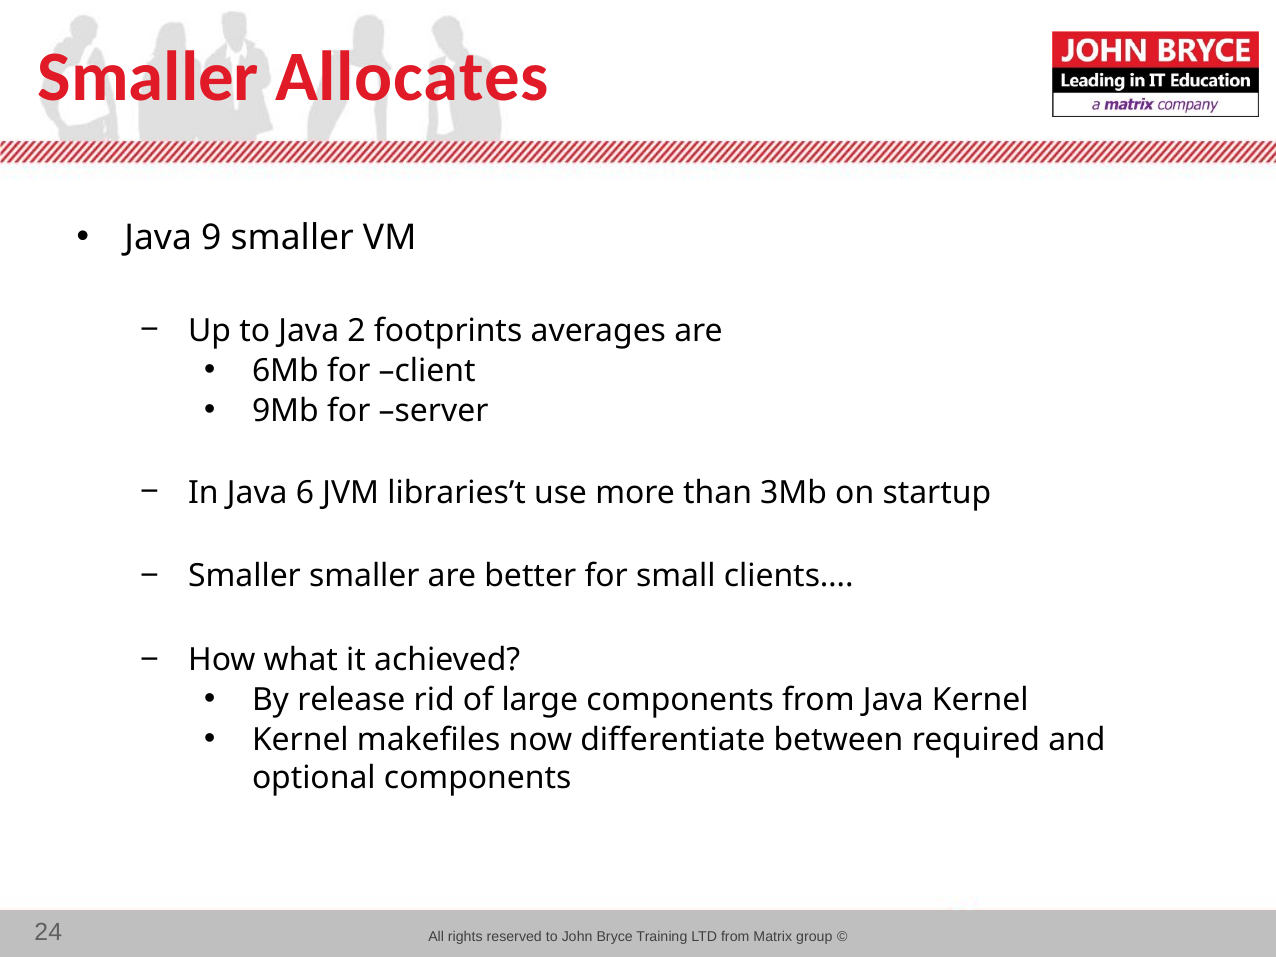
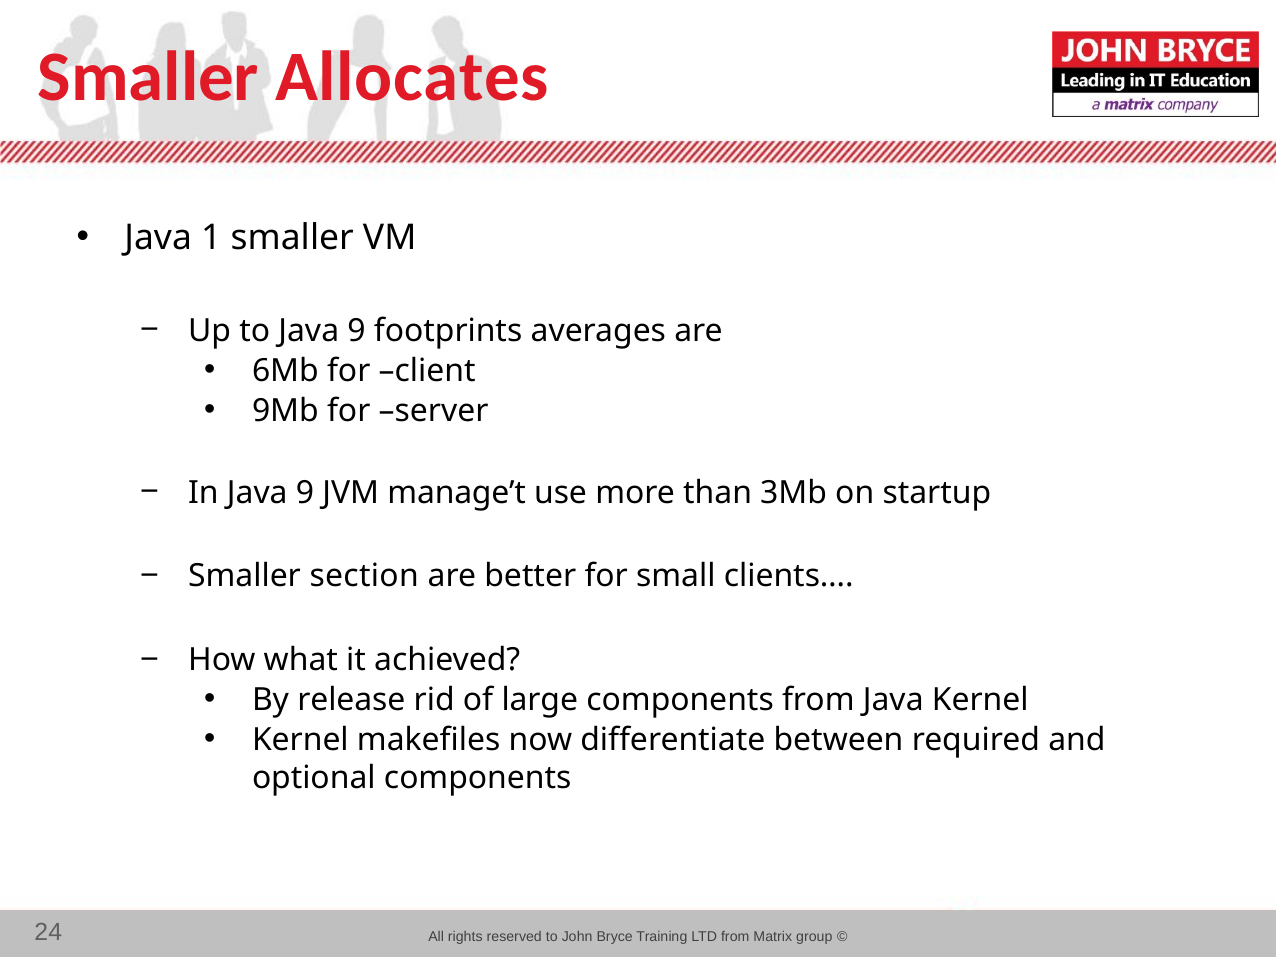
9: 9 -> 1 (211, 237)
to Java 2: 2 -> 9 (357, 331)
In Java 6: 6 -> 9 (305, 493)
libraries’t: libraries’t -> manage’t (457, 493)
Smaller smaller: smaller -> section (364, 576)
